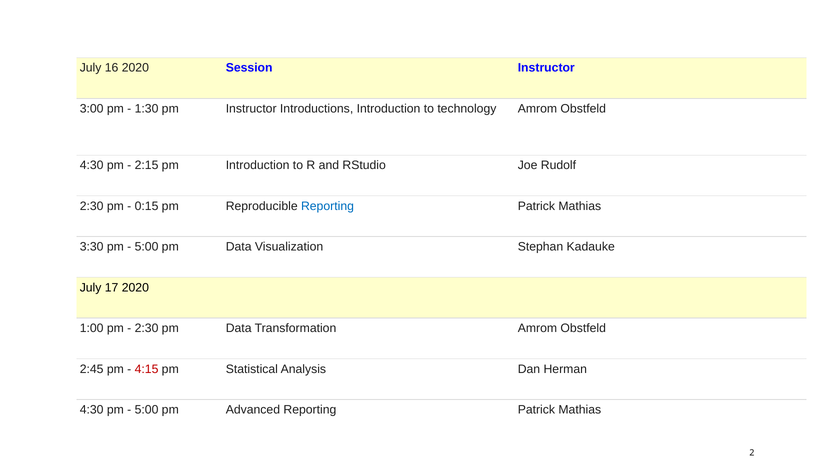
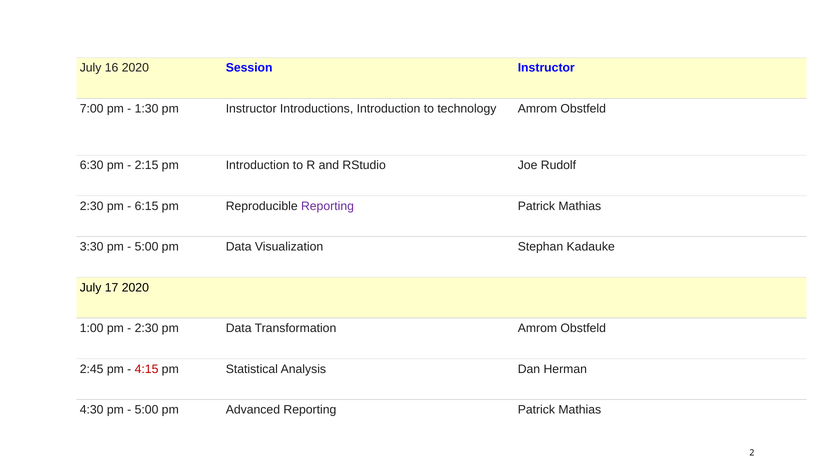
3:00: 3:00 -> 7:00 (92, 109)
4:30: 4:30 -> 6:30 (92, 165)
0:15: 0:15 -> 6:15 (147, 206)
Reporting colour: blue -> purple (328, 206)
